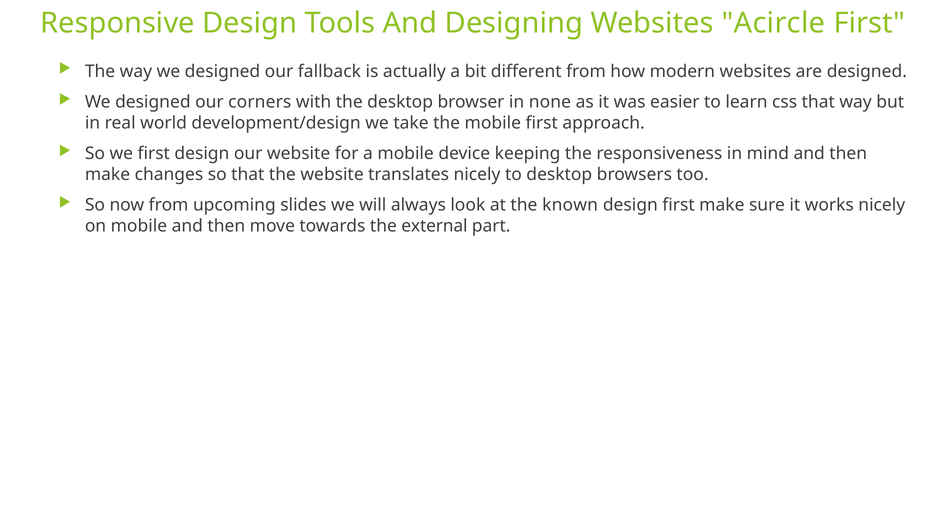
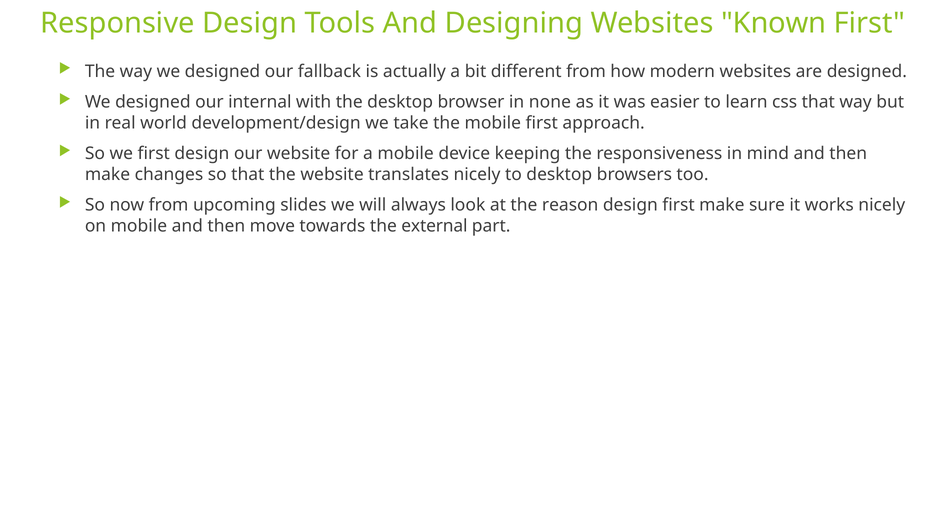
Acircle: Acircle -> Known (774, 23)
corners: corners -> internal (260, 102)
known: known -> reason (570, 205)
